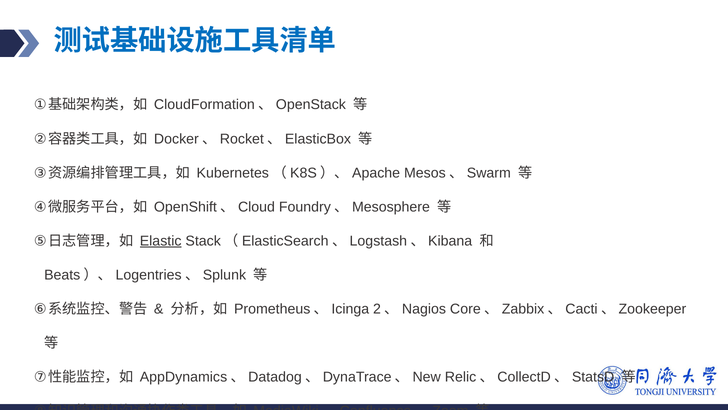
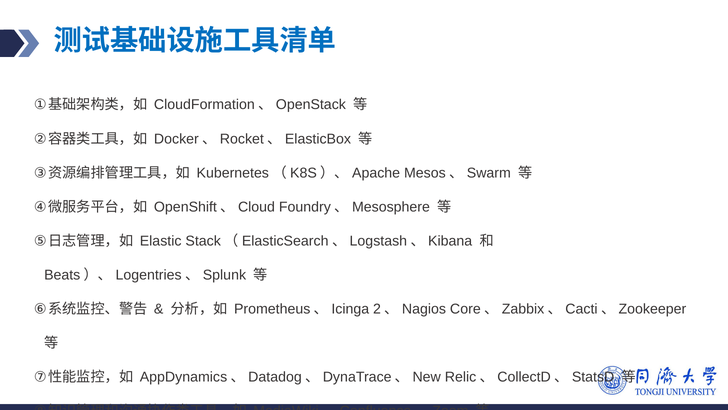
Elastic underline: present -> none (161, 241)
